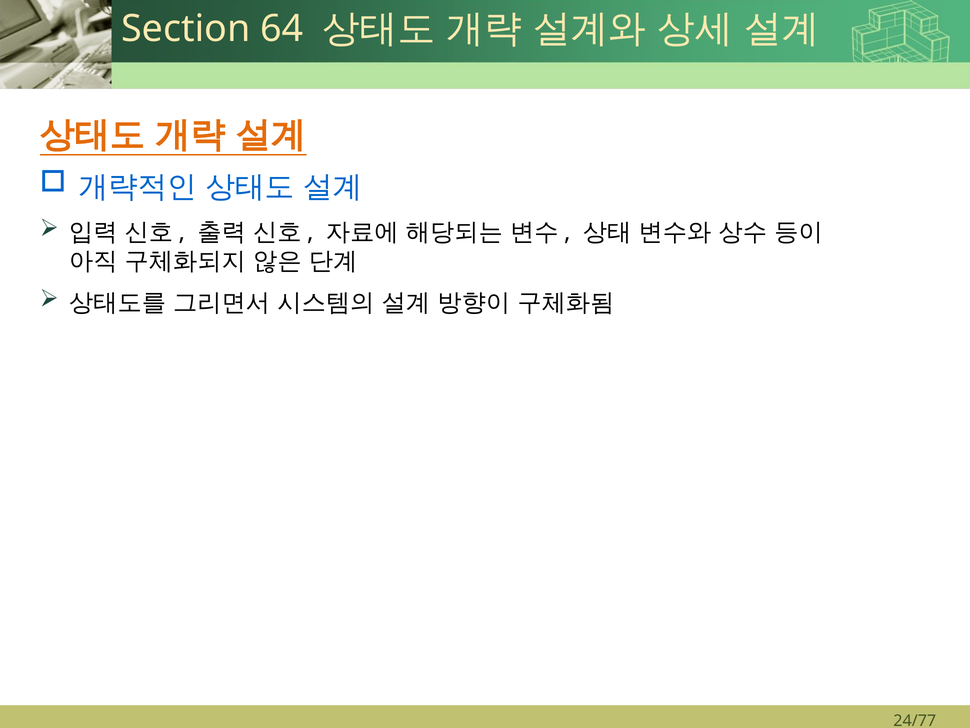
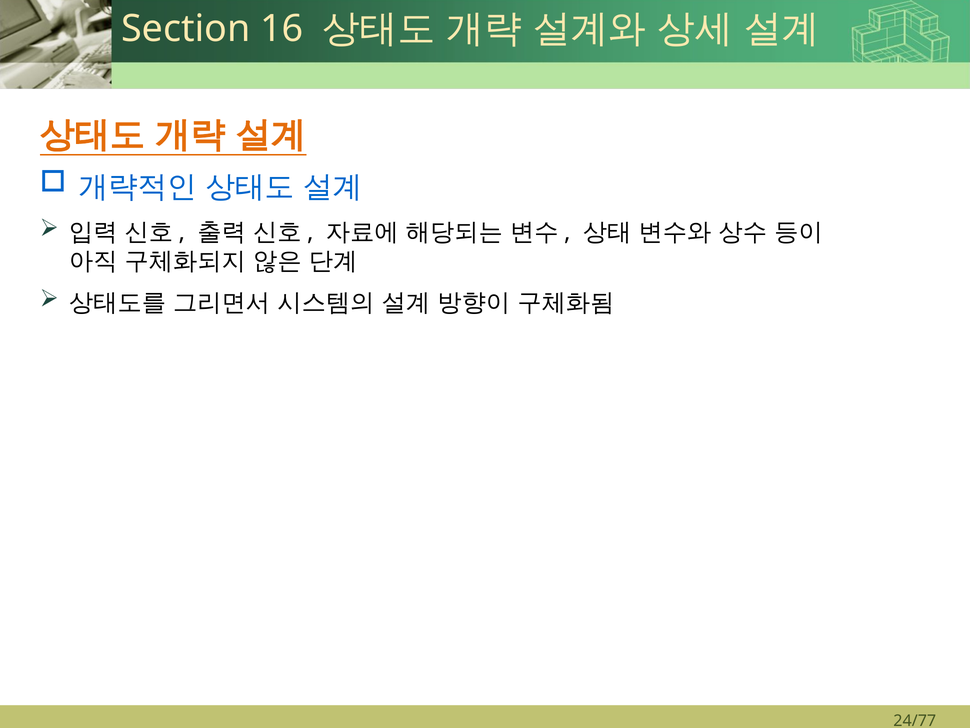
64: 64 -> 16 (282, 29)
